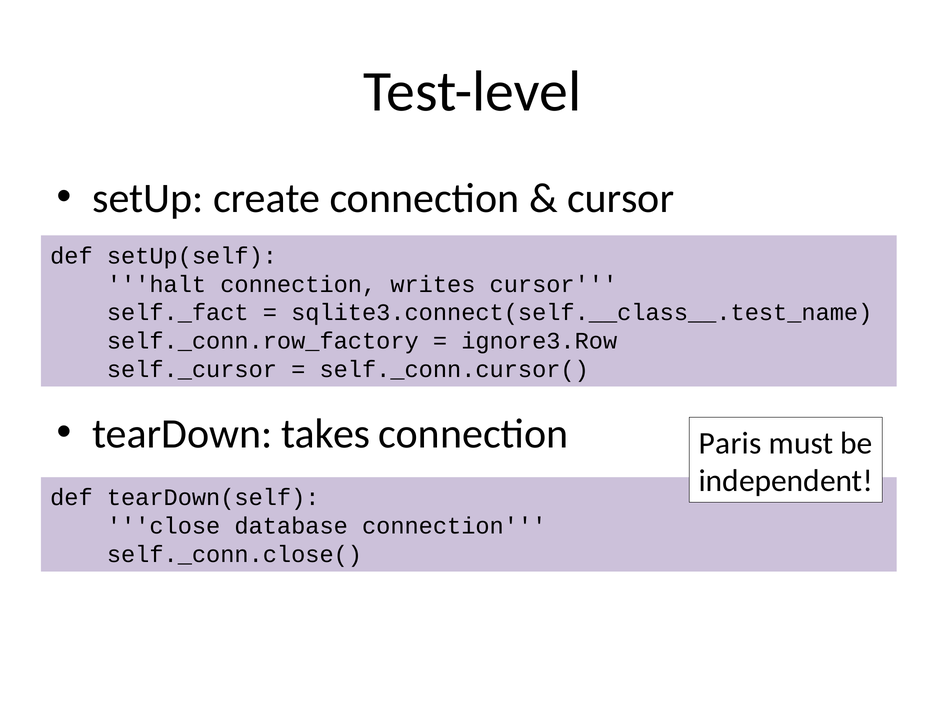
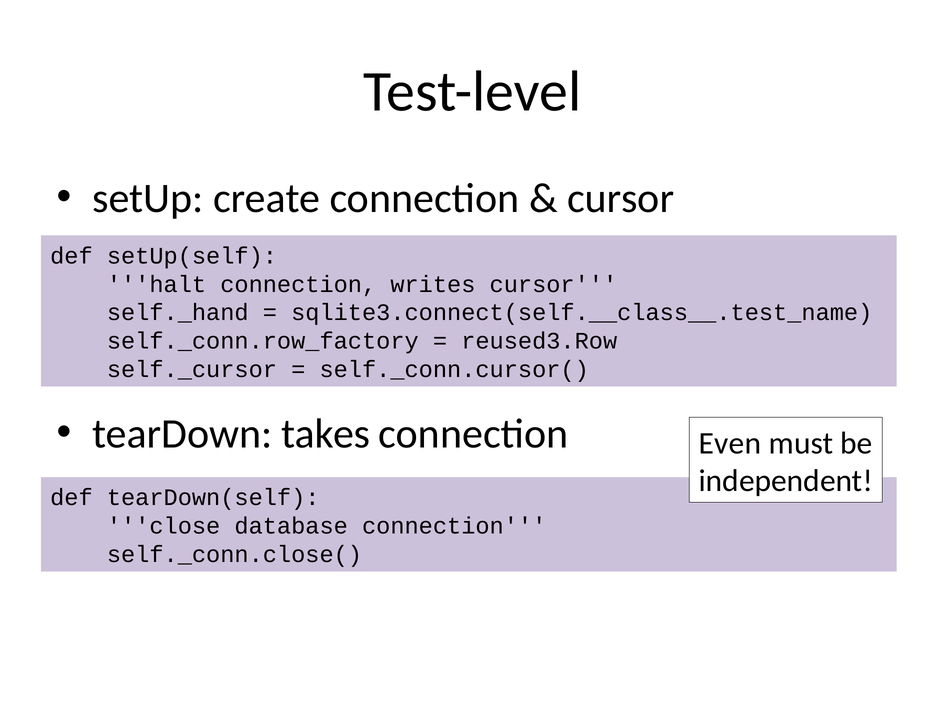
self._fact: self._fact -> self._hand (178, 312)
ignore3.Row: ignore3.Row -> reused3.Row (539, 341)
Paris: Paris -> Even (730, 443)
